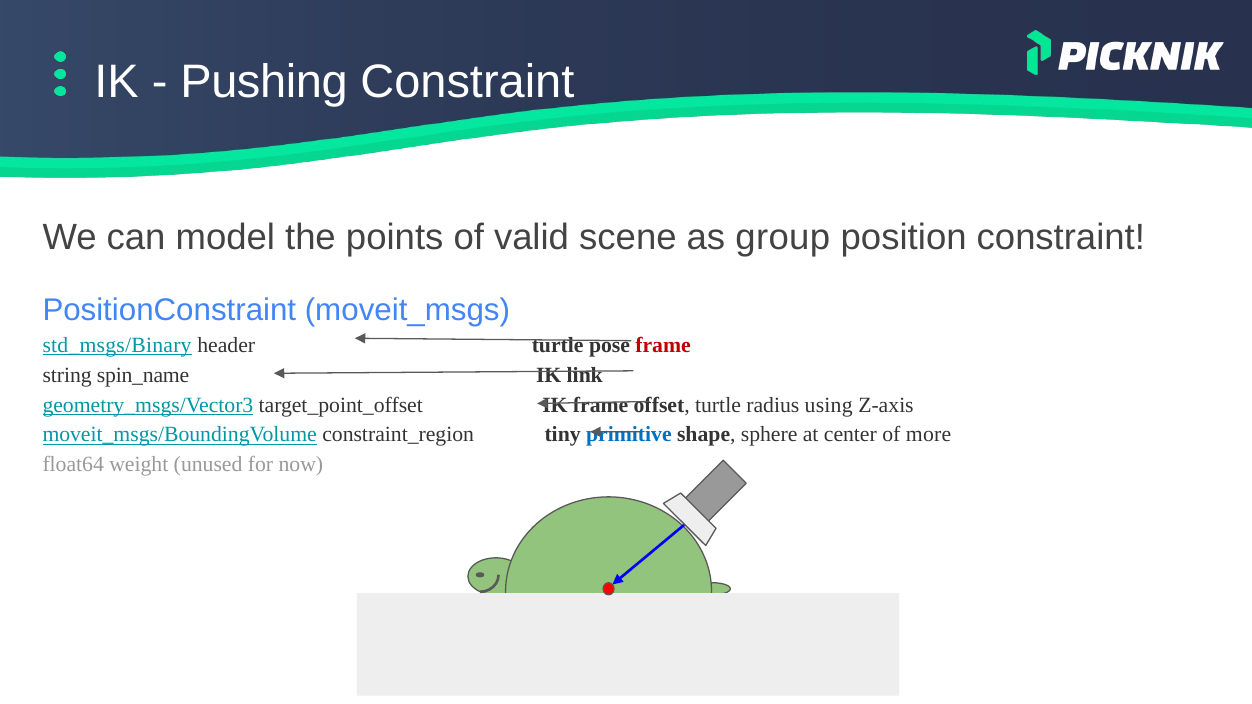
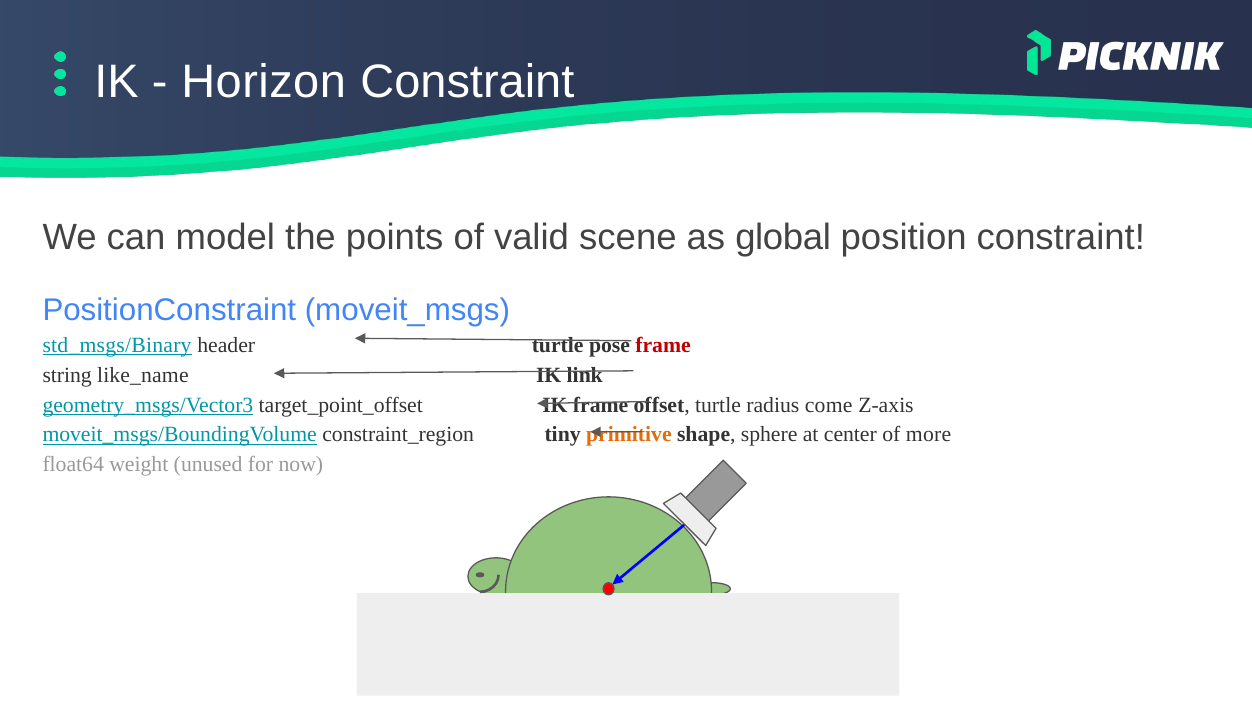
Pushing: Pushing -> Horizon (264, 82)
group: group -> global (783, 238)
spin_name: spin_name -> like_name (143, 375)
using: using -> come (829, 405)
primitive colour: blue -> orange (629, 435)
